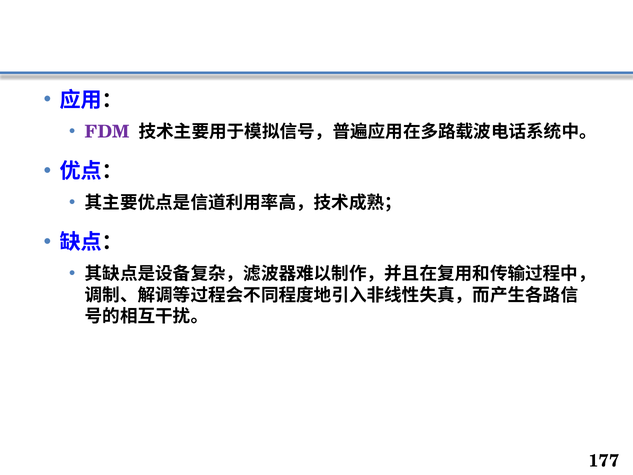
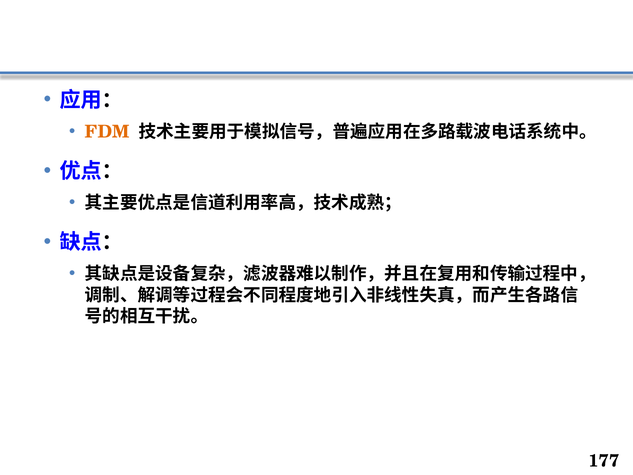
FDM colour: purple -> orange (107, 132)
